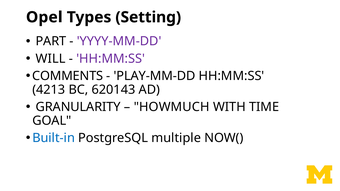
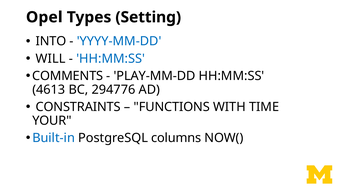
PART: PART -> INTO (51, 41)
YYYY-MM-DD colour: purple -> blue (119, 41)
HH:MM:SS colour: purple -> blue (111, 59)
4213: 4213 -> 4613 (49, 90)
620143: 620143 -> 294776 (113, 90)
GRANULARITY: GRANULARITY -> CONSTRAINTS (78, 107)
HOWMUCH: HOWMUCH -> FUNCTIONS (172, 107)
GOAL: GOAL -> YOUR (52, 121)
multiple: multiple -> columns (176, 138)
